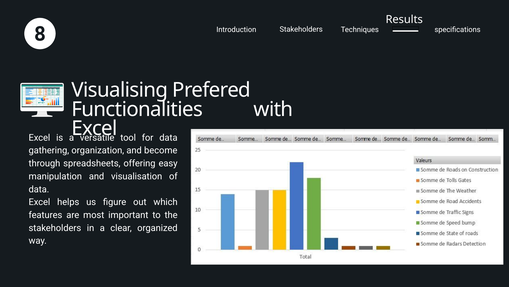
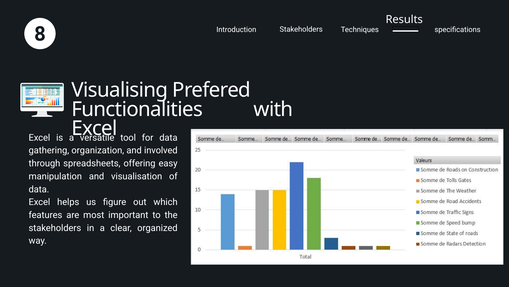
become: become -> involved (161, 150)
